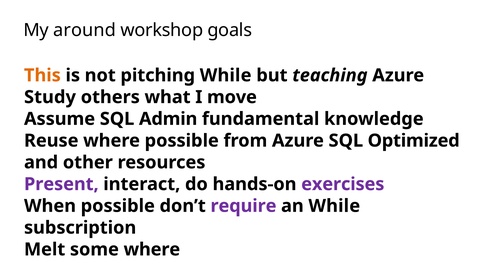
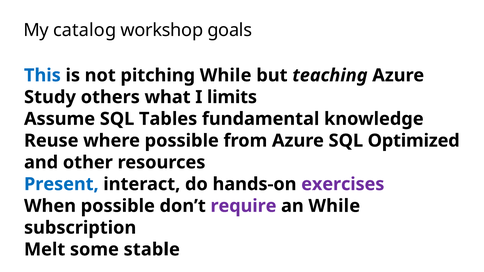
around: around -> catalog (85, 30)
This colour: orange -> blue (42, 75)
move: move -> limits (232, 97)
Admin: Admin -> Tables (168, 119)
Present colour: purple -> blue (61, 184)
some where: where -> stable (152, 250)
